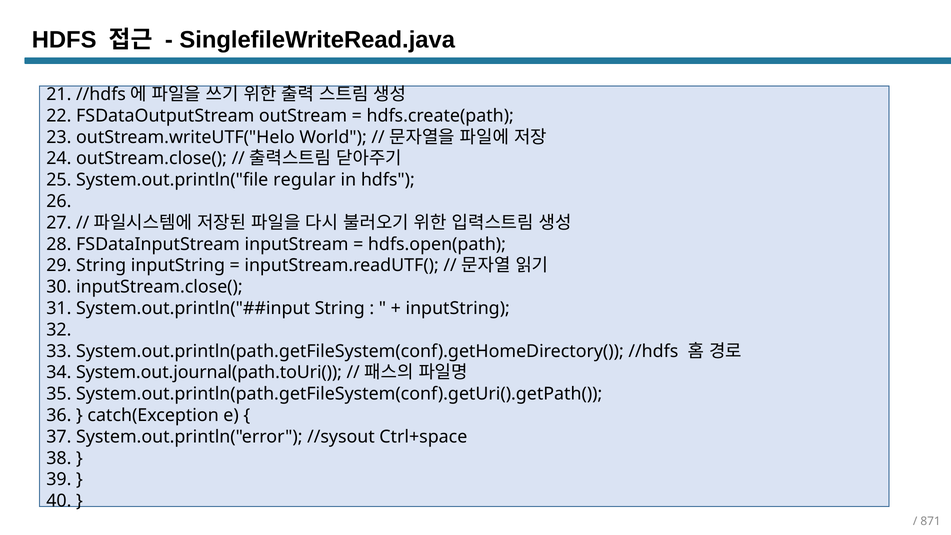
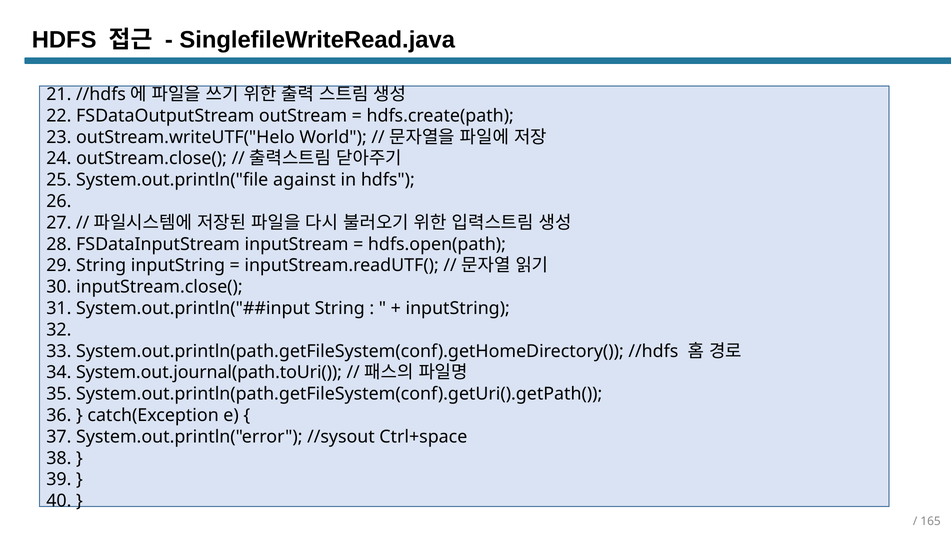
regular: regular -> against (304, 180)
871: 871 -> 165 (931, 521)
